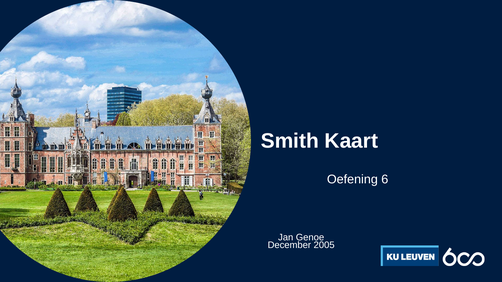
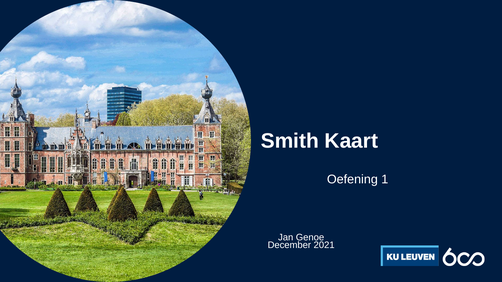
6: 6 -> 1 (385, 180)
2005: 2005 -> 2021 (324, 245)
